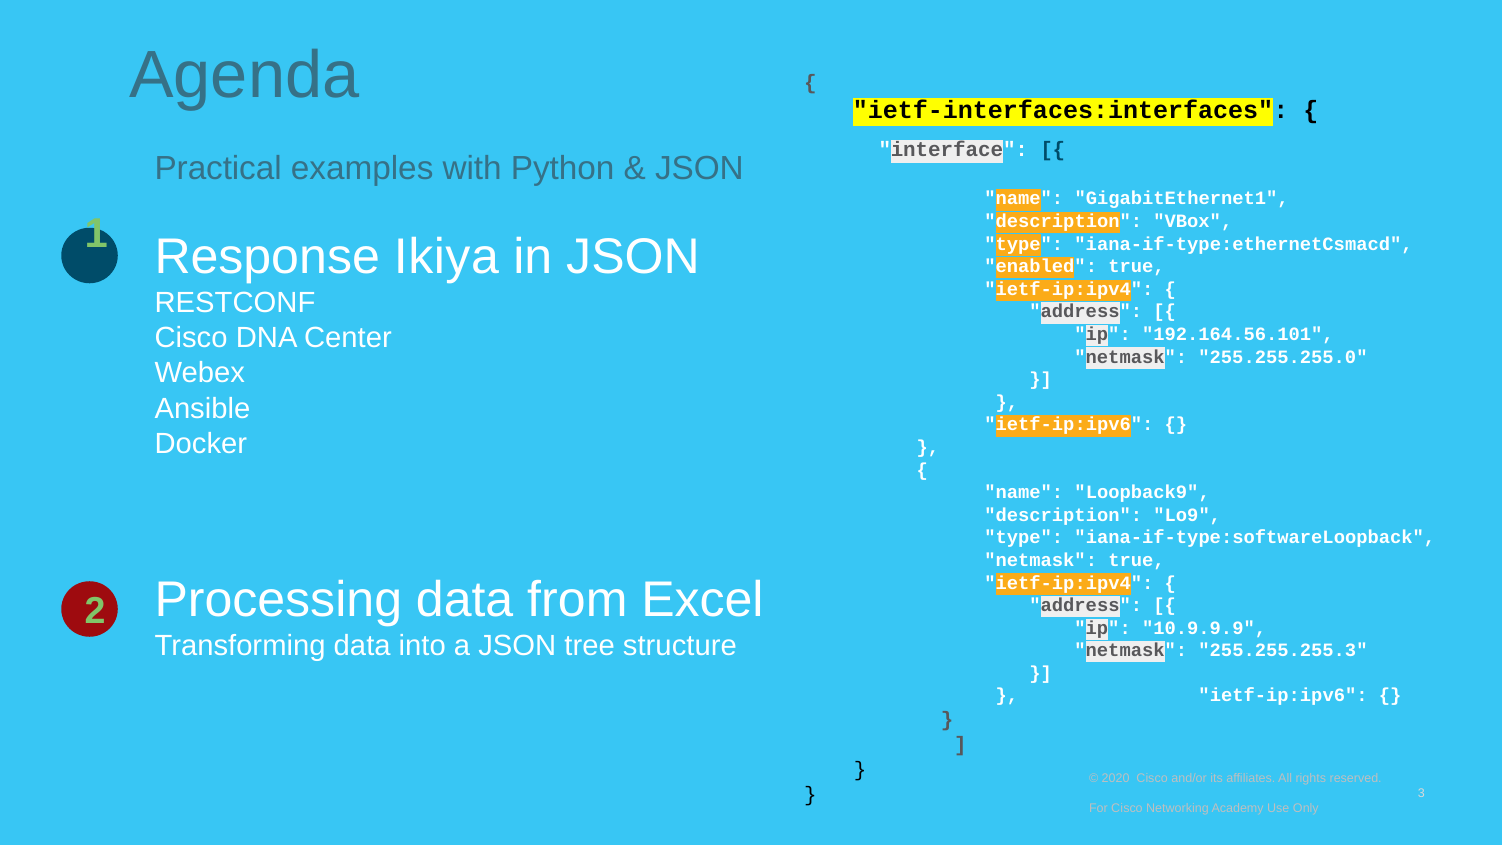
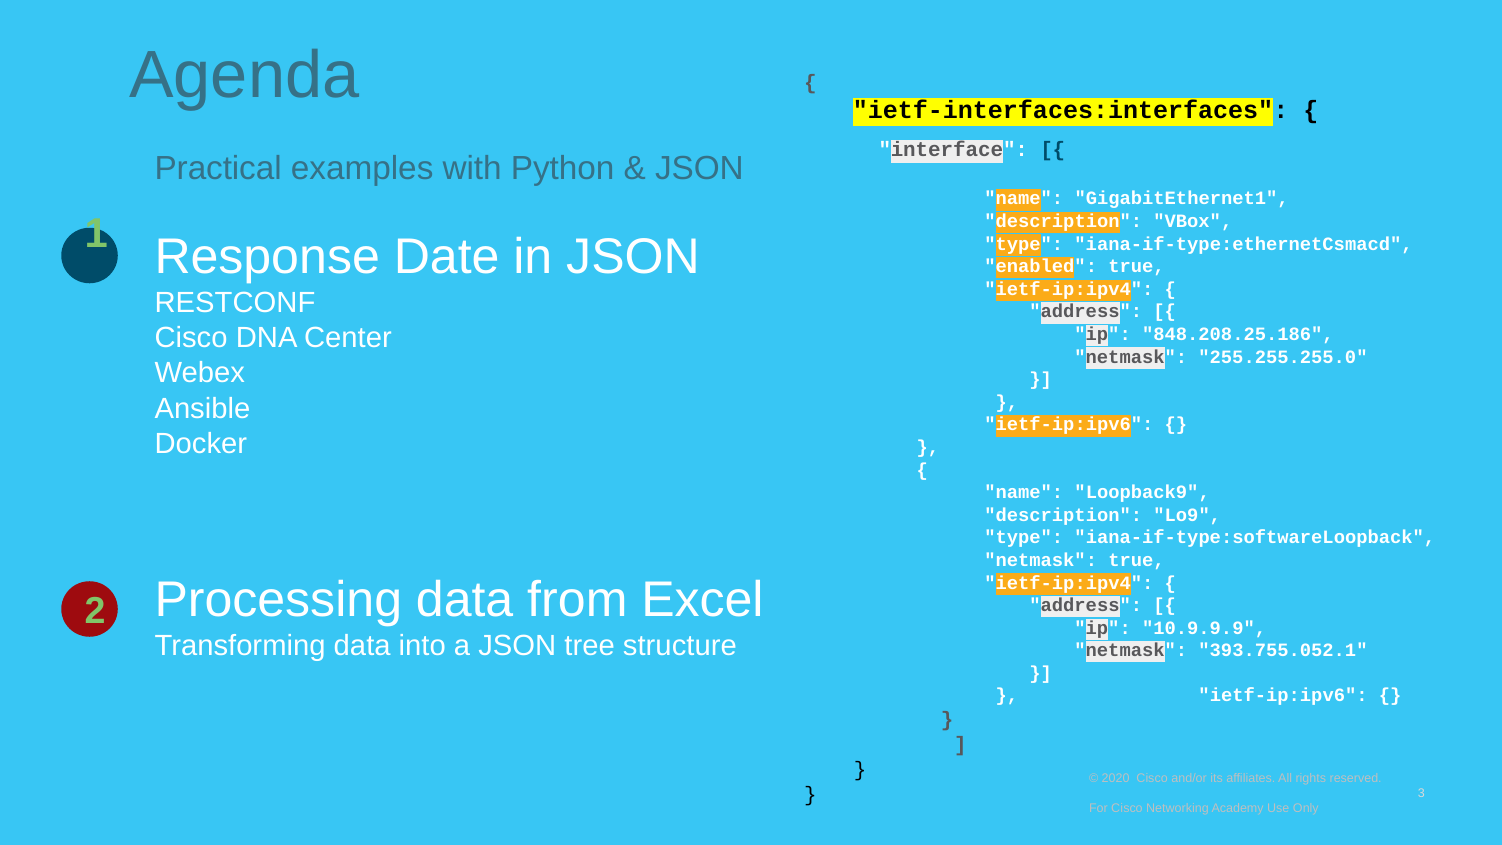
Ikiya: Ikiya -> Date (447, 257)
192.164.56.101: 192.164.56.101 -> 848.208.25.186 (1238, 334)
255.255.255.3: 255.255.255.3 -> 393.755.052.1 (1283, 651)
